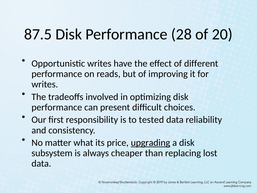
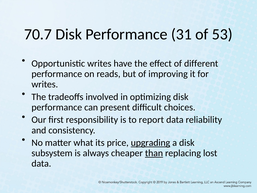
87.5: 87.5 -> 70.7 (38, 34)
28: 28 -> 31 (181, 34)
20: 20 -> 53 (222, 34)
tested: tested -> report (151, 120)
than underline: none -> present (154, 153)
